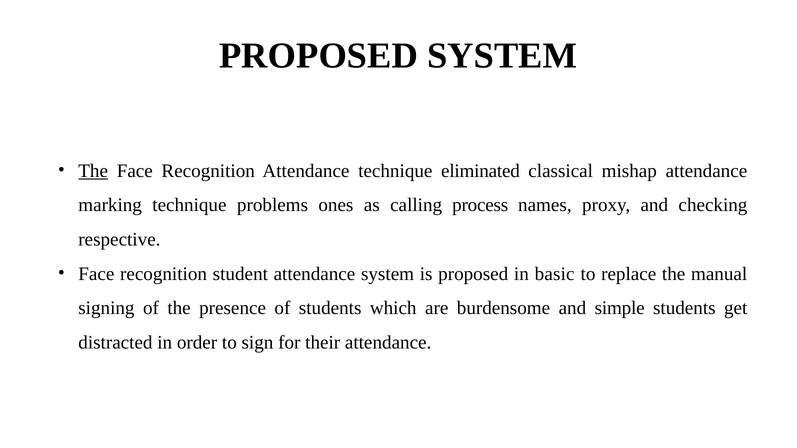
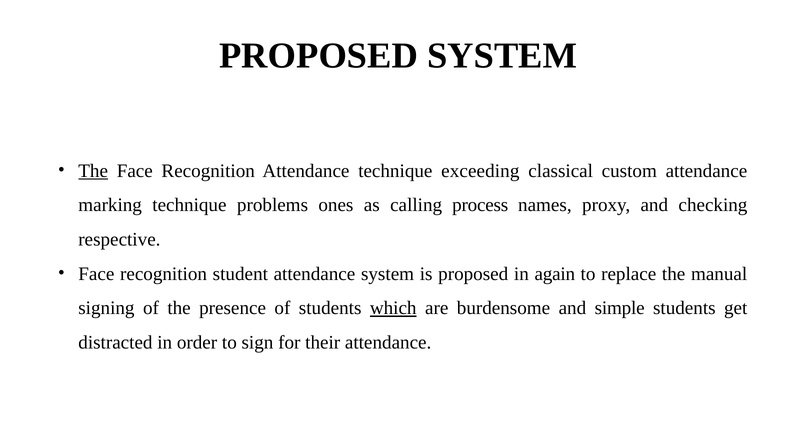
eliminated: eliminated -> exceeding (480, 171)
mishap: mishap -> custom (629, 171)
basic: basic -> again (555, 274)
which underline: none -> present (393, 308)
